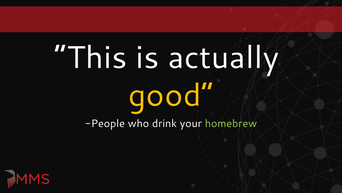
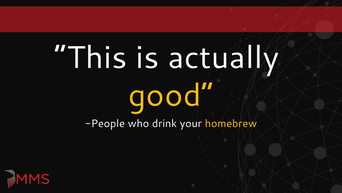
homebrew colour: light green -> yellow (231, 123)
